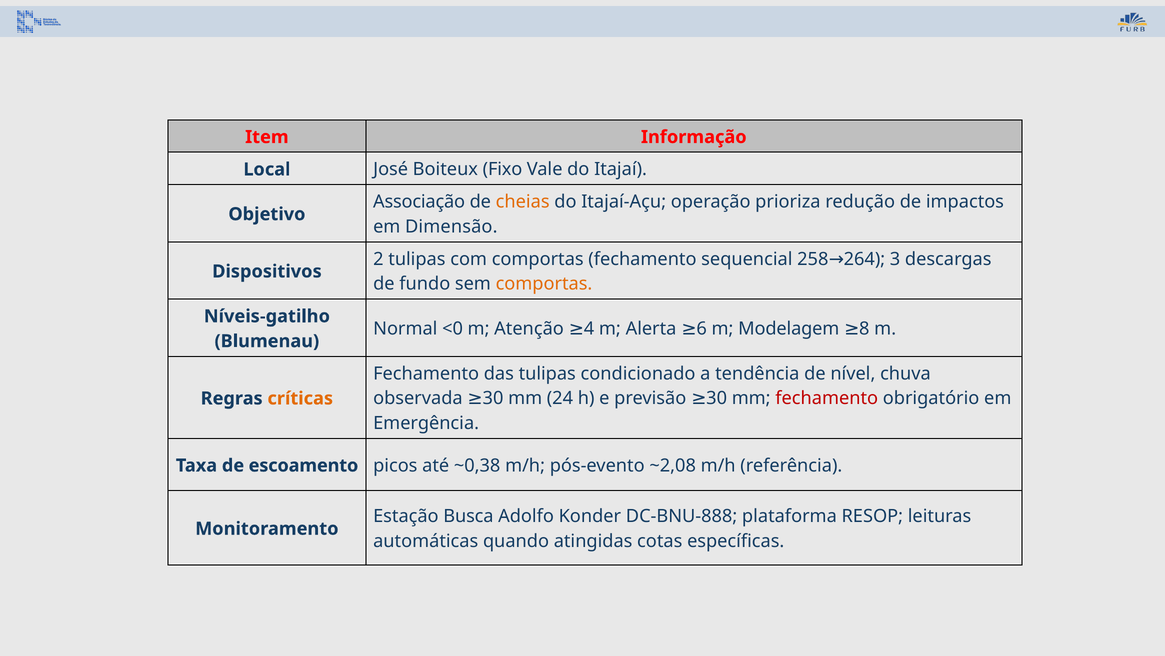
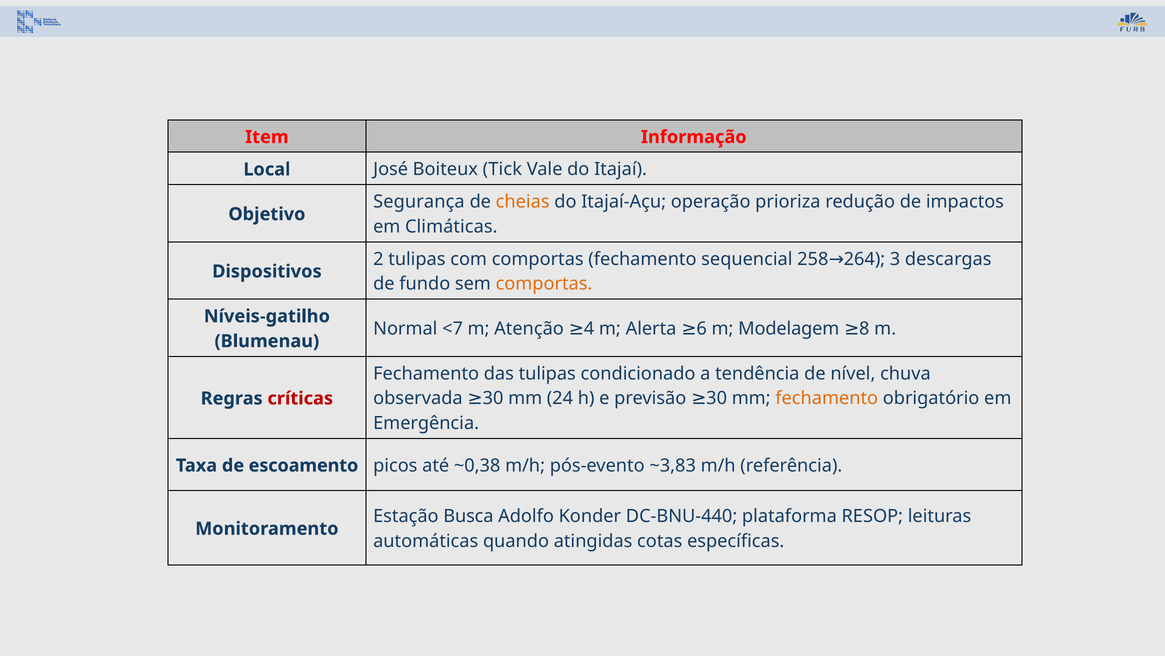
Fixo: Fixo -> Tick (502, 169)
Associação: Associação -> Segurança (419, 202)
Dimensão: Dimensão -> Climáticas (451, 226)
<0: <0 -> <7 (453, 328)
fechamento colour: red -> orange (827, 398)
críticas colour: orange -> red (300, 398)
~2,08: ~2,08 -> ~3,83 (673, 465)
DC-BNU-888: DC-BNU-888 -> DC-BNU-440 (682, 516)
